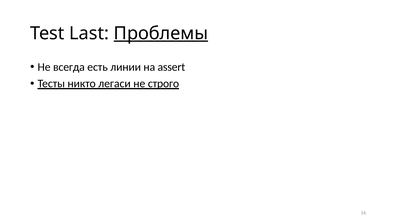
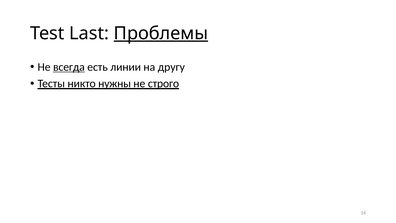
всегда underline: none -> present (69, 67)
assert: assert -> другу (171, 67)
легаси: легаси -> нужны (115, 84)
